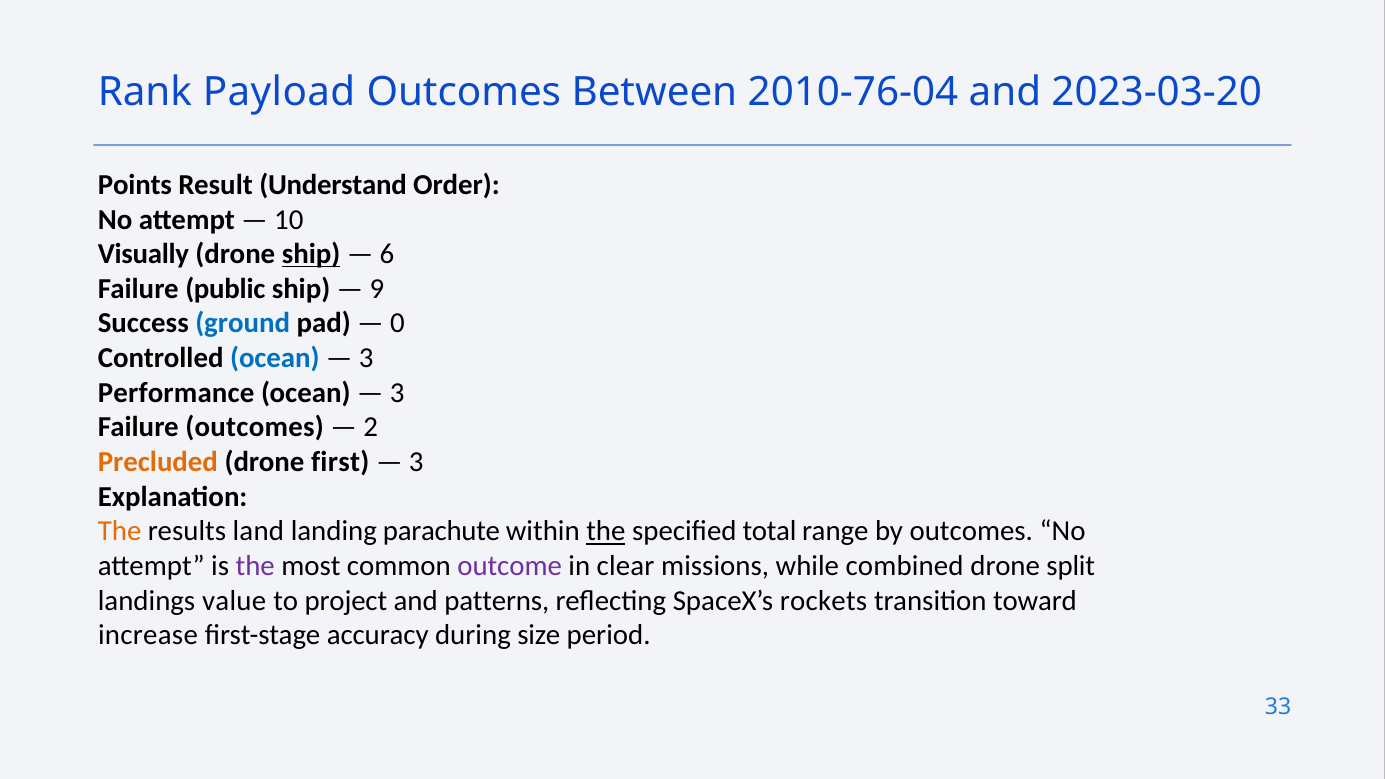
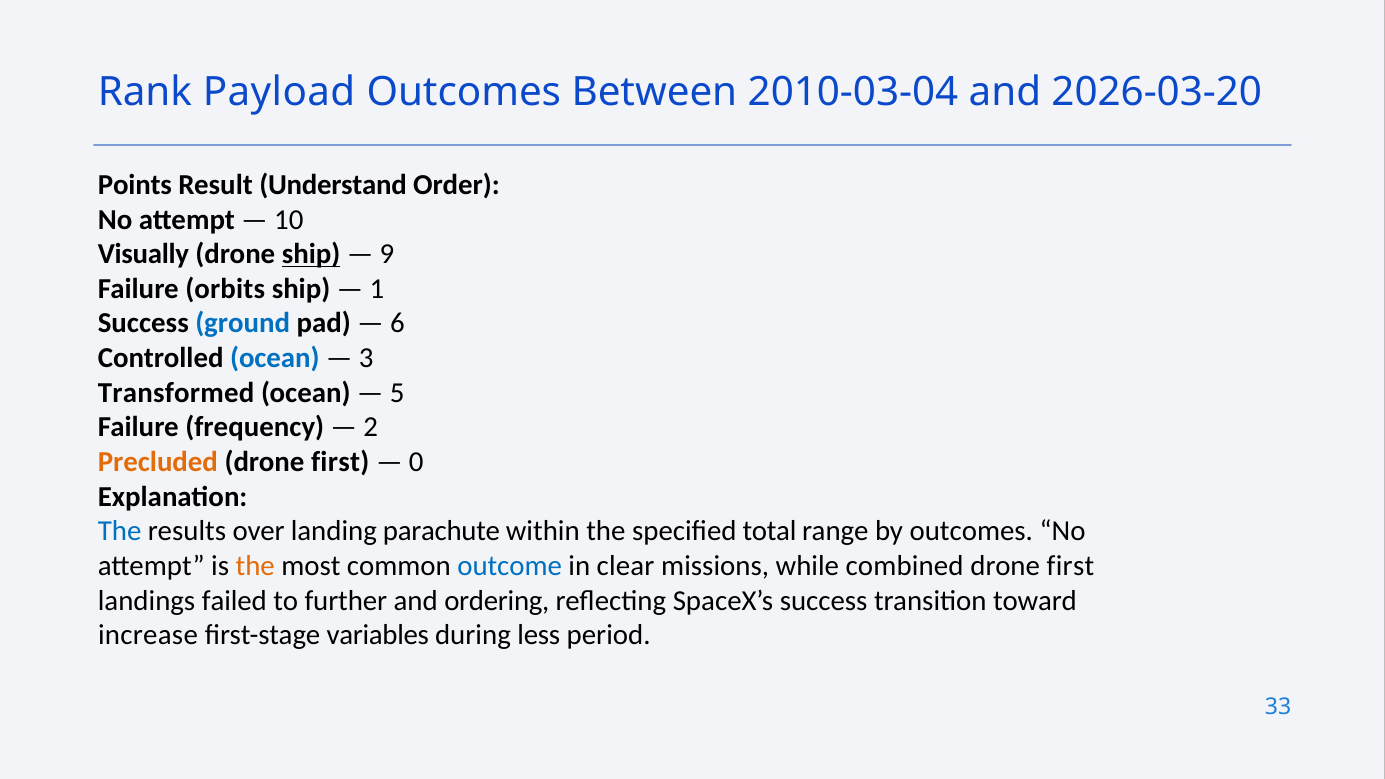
2010-76-04: 2010-76-04 -> 2010-03-04 (853, 92)
2023-03-20: 2023-03-20 -> 2026-03-20 (1157, 92)
6: 6 -> 9 (387, 254)
public: public -> orbits (225, 289)
9: 9 -> 1 (377, 289)
0: 0 -> 6 (397, 323)
Performance: Performance -> Transformed (176, 393)
3: 3 -> 5 (397, 393)
Failure outcomes: outcomes -> frequency (255, 427)
3: 3 -> 0 (416, 462)
The colour: orange -> blue (120, 531)
land: land -> over (259, 531)
the underline: present -> none (606, 531)
the colour: purple -> orange (255, 566)
outcome colour: purple -> blue (510, 566)
split: split -> first (1071, 566)
value: value -> failed (234, 601)
project: project -> further (346, 601)
patterns: patterns -> ordering (497, 601)
SpaceX’s rockets: rockets -> success (824, 601)
accuracy: accuracy -> variables (378, 635)
size: size -> less (539, 635)
